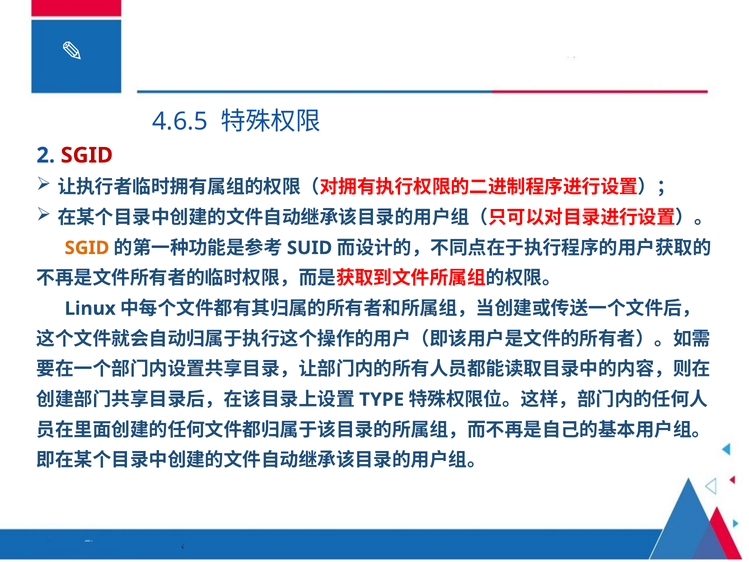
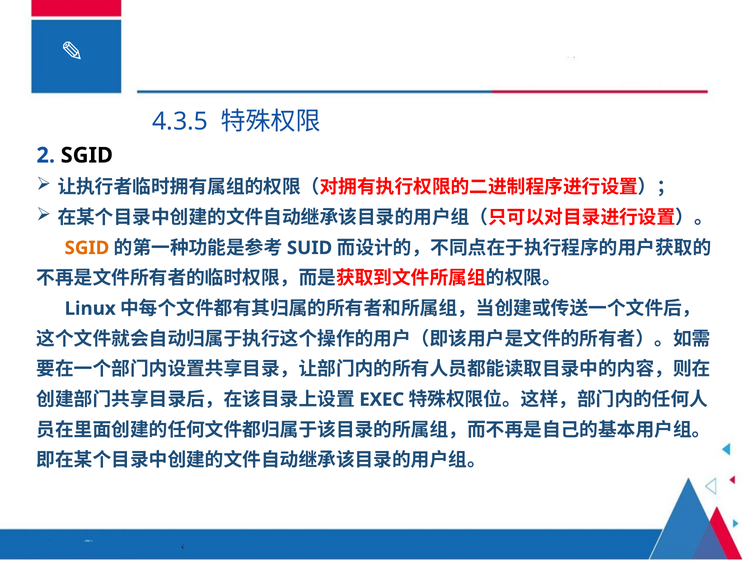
4.6.5: 4.6.5 -> 4.3.5 (180, 121)
SGID colour: red -> black (87, 155)
TYPE: TYPE -> EXEC (382, 399)
